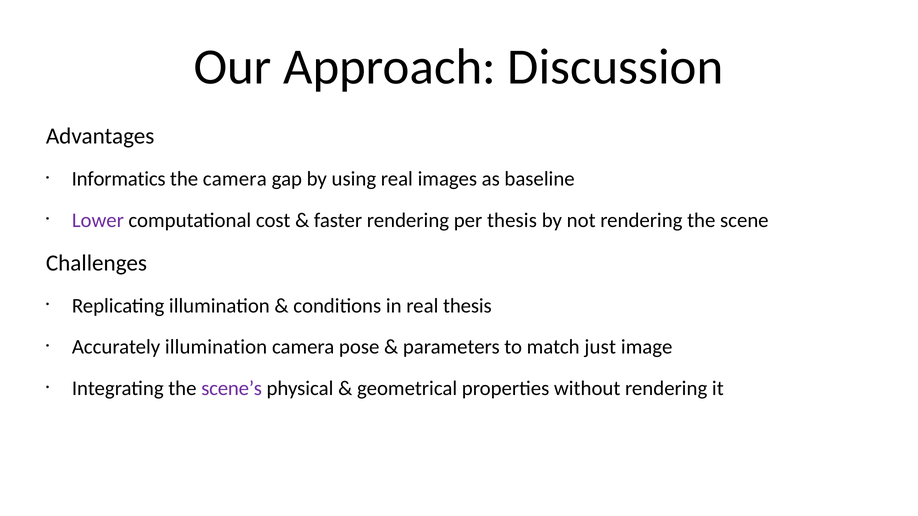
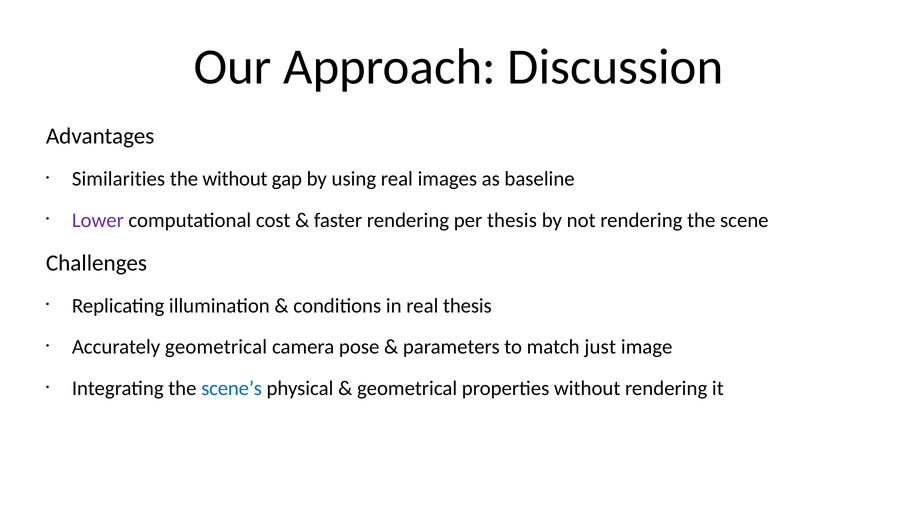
Informatics: Informatics -> Similarities (119, 179)
the camera: camera -> without (235, 179)
Accurately illumination: illumination -> geometrical (216, 347)
scene’s colour: purple -> blue (232, 389)
